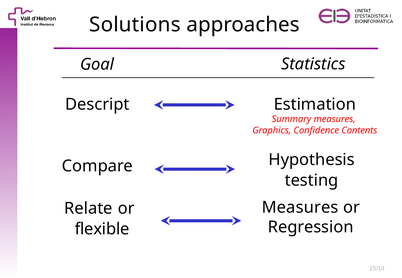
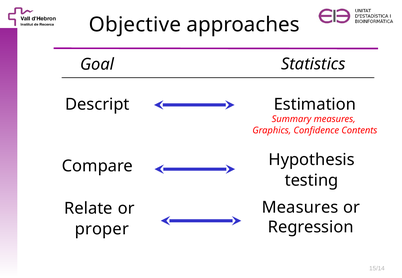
Solutions: Solutions -> Objective (135, 25)
flexible: flexible -> proper (102, 229)
